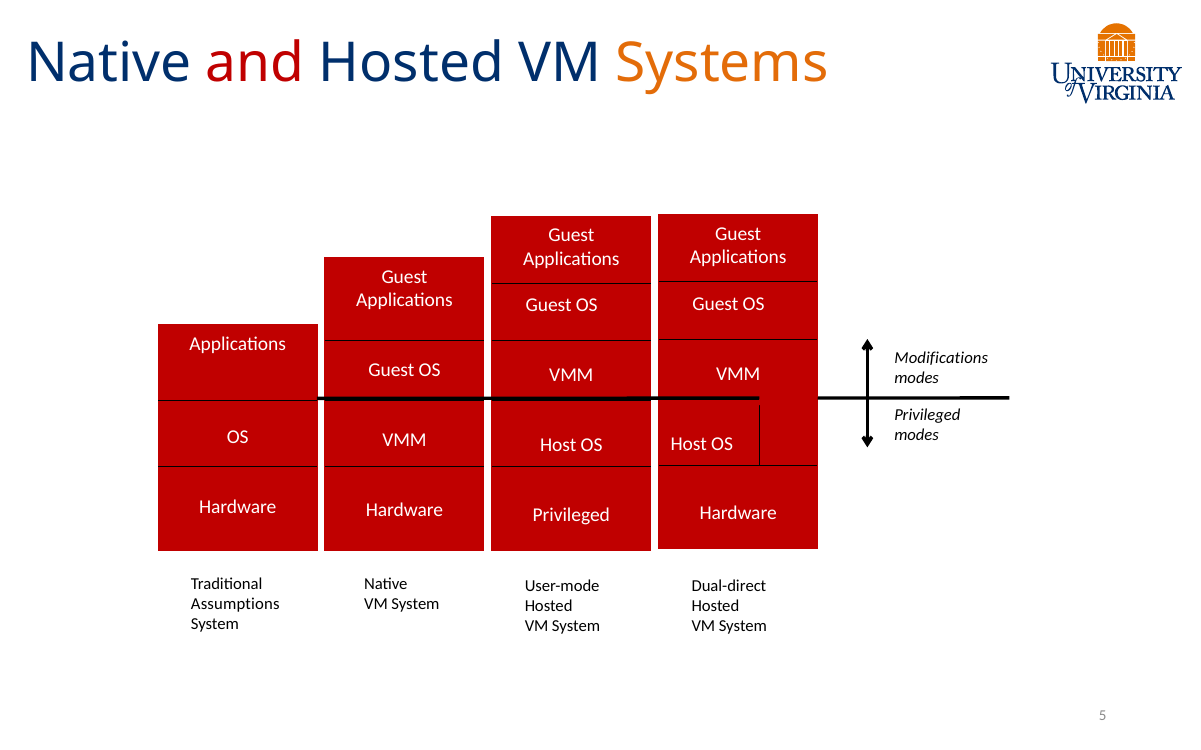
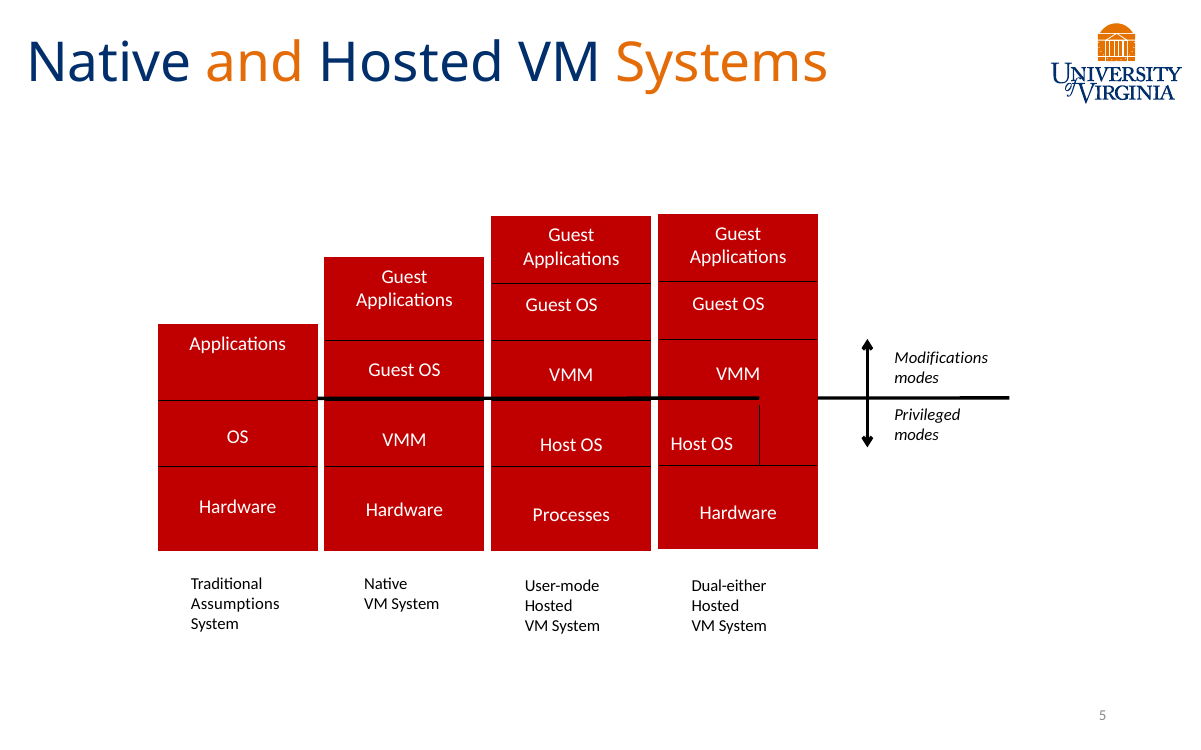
and colour: red -> orange (255, 63)
Privileged: Privileged -> Processes (571, 515)
Dual-direct: Dual-direct -> Dual-either (729, 587)
